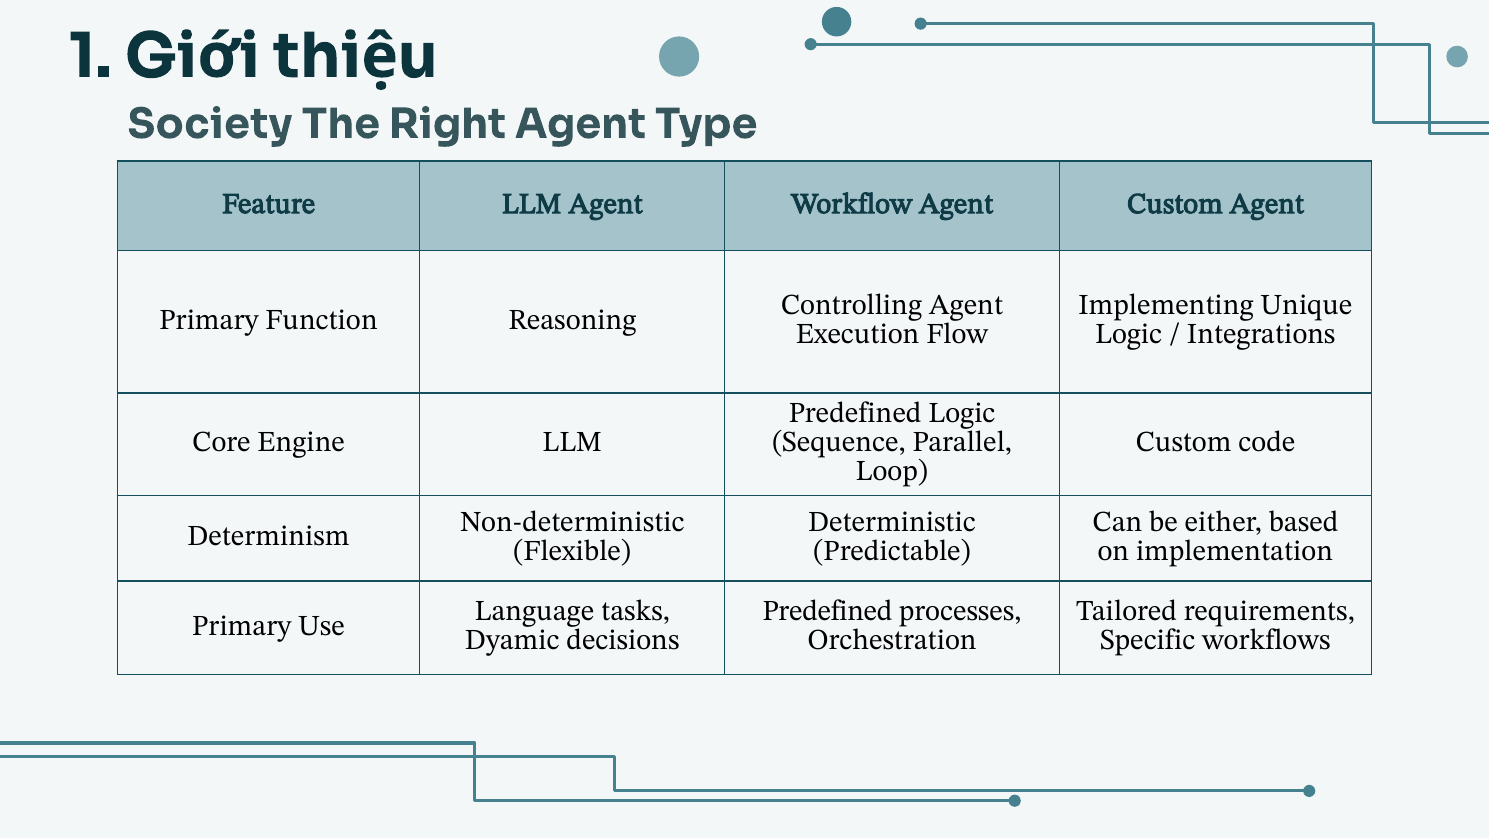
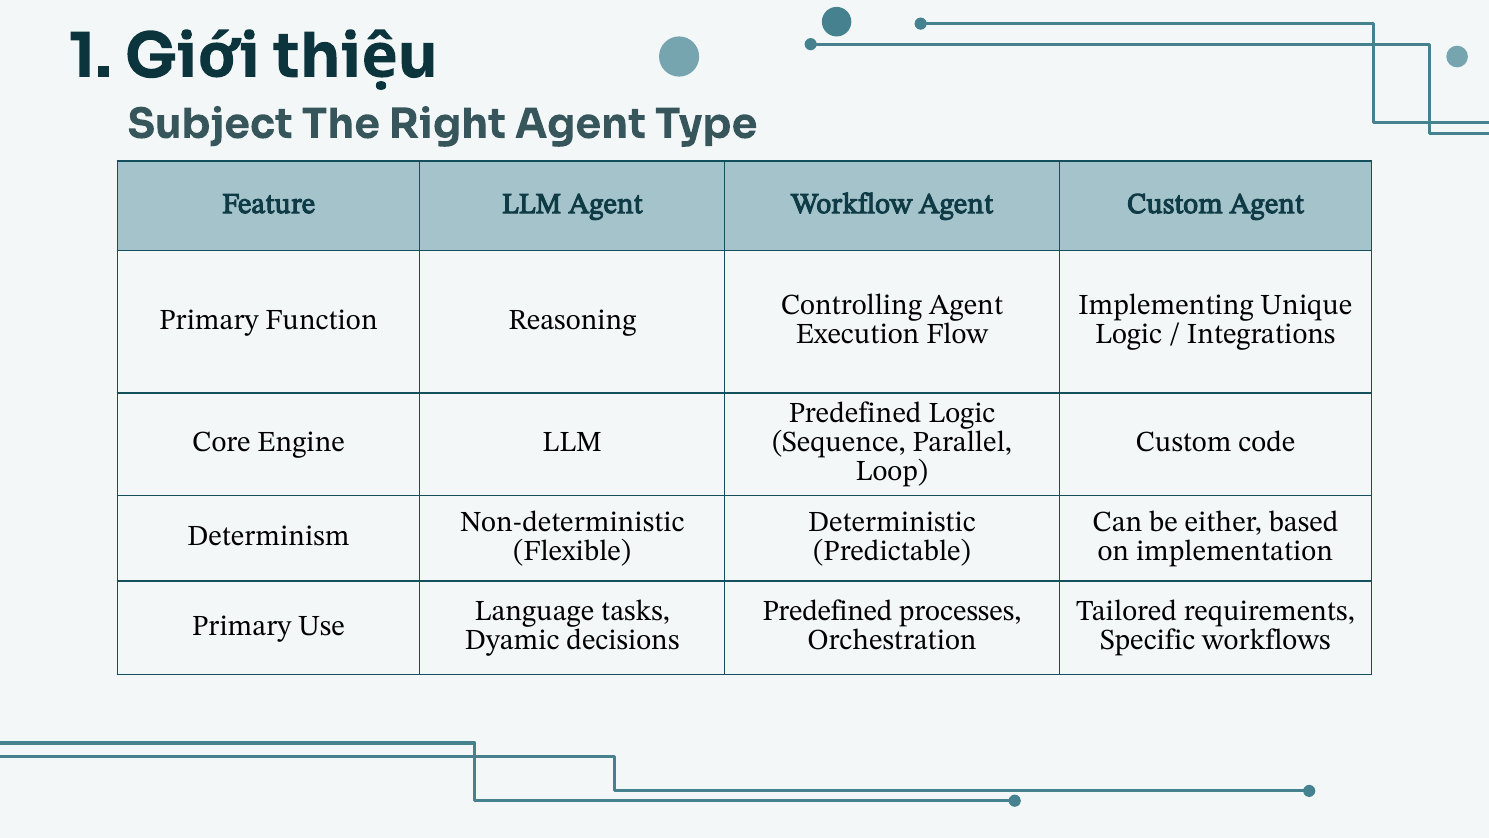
Society: Society -> Subject (210, 124)
